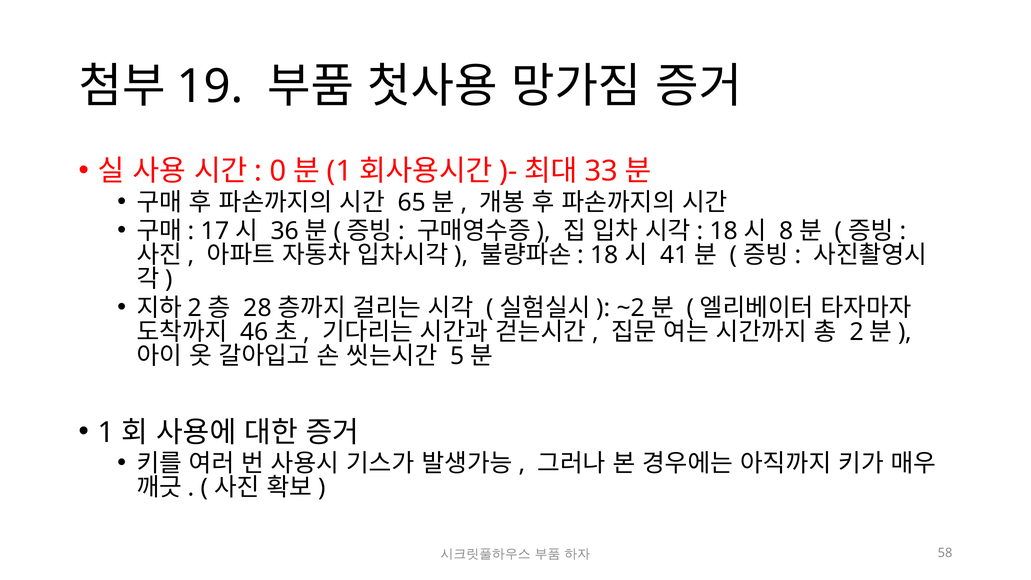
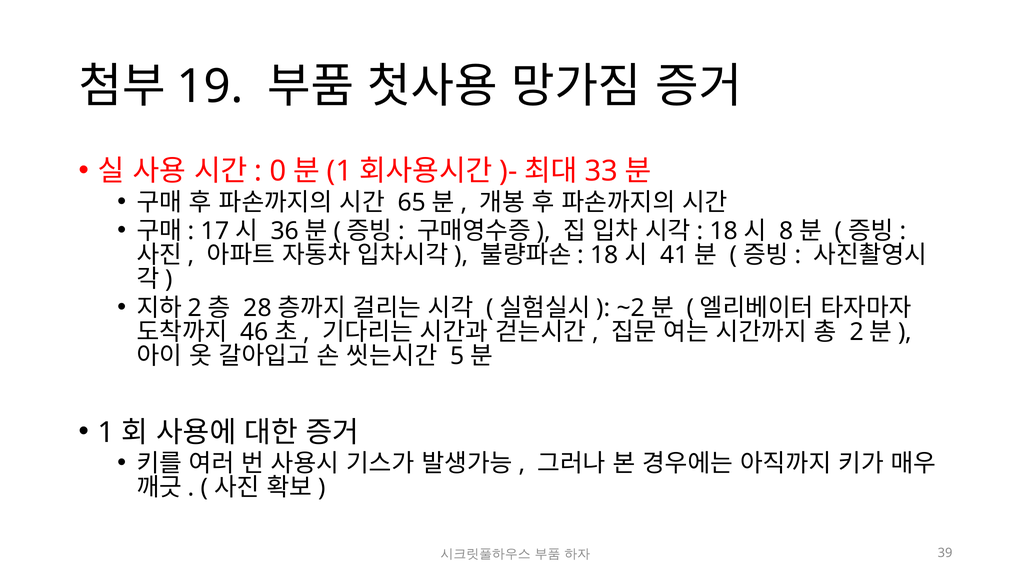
58: 58 -> 39 (945, 553)
